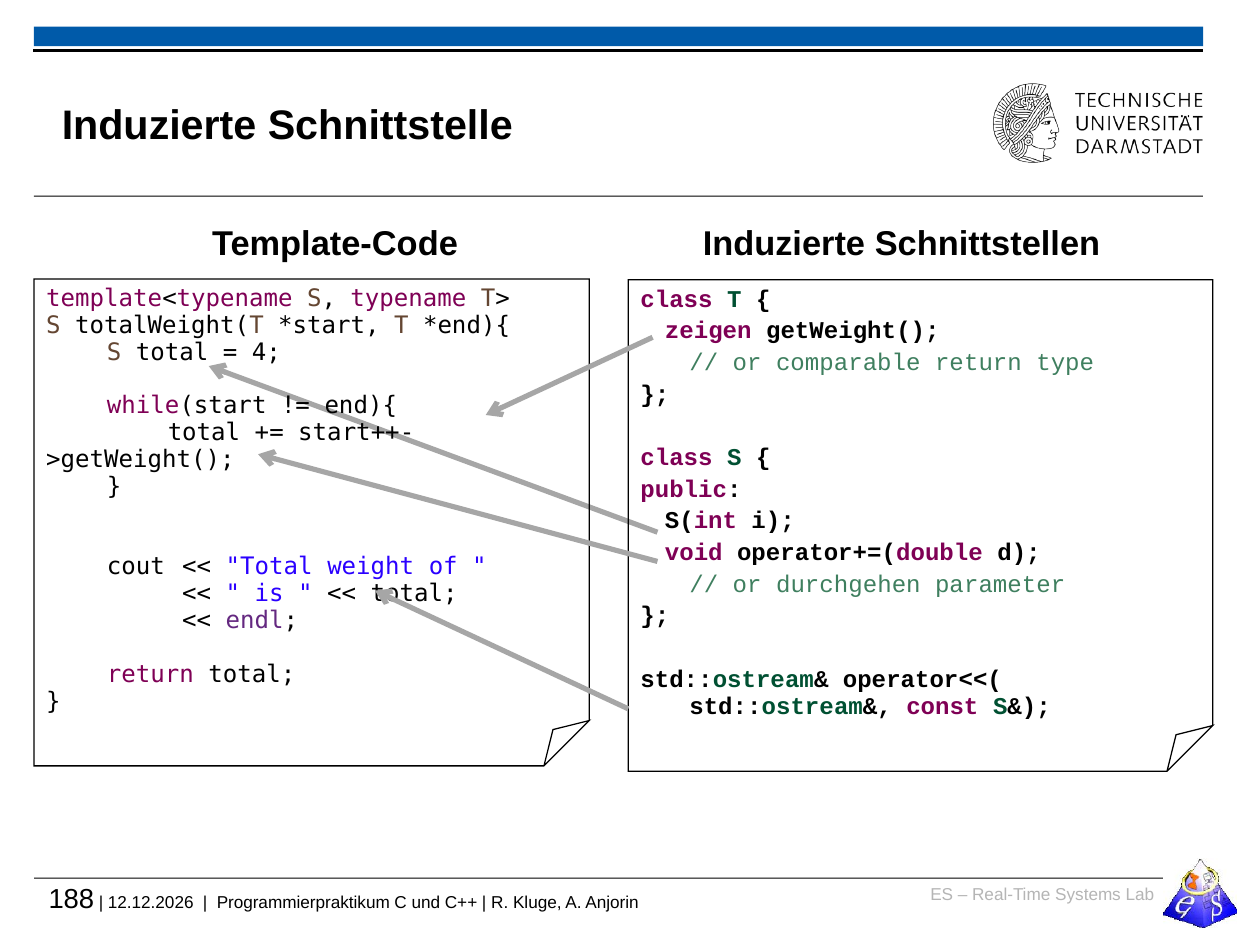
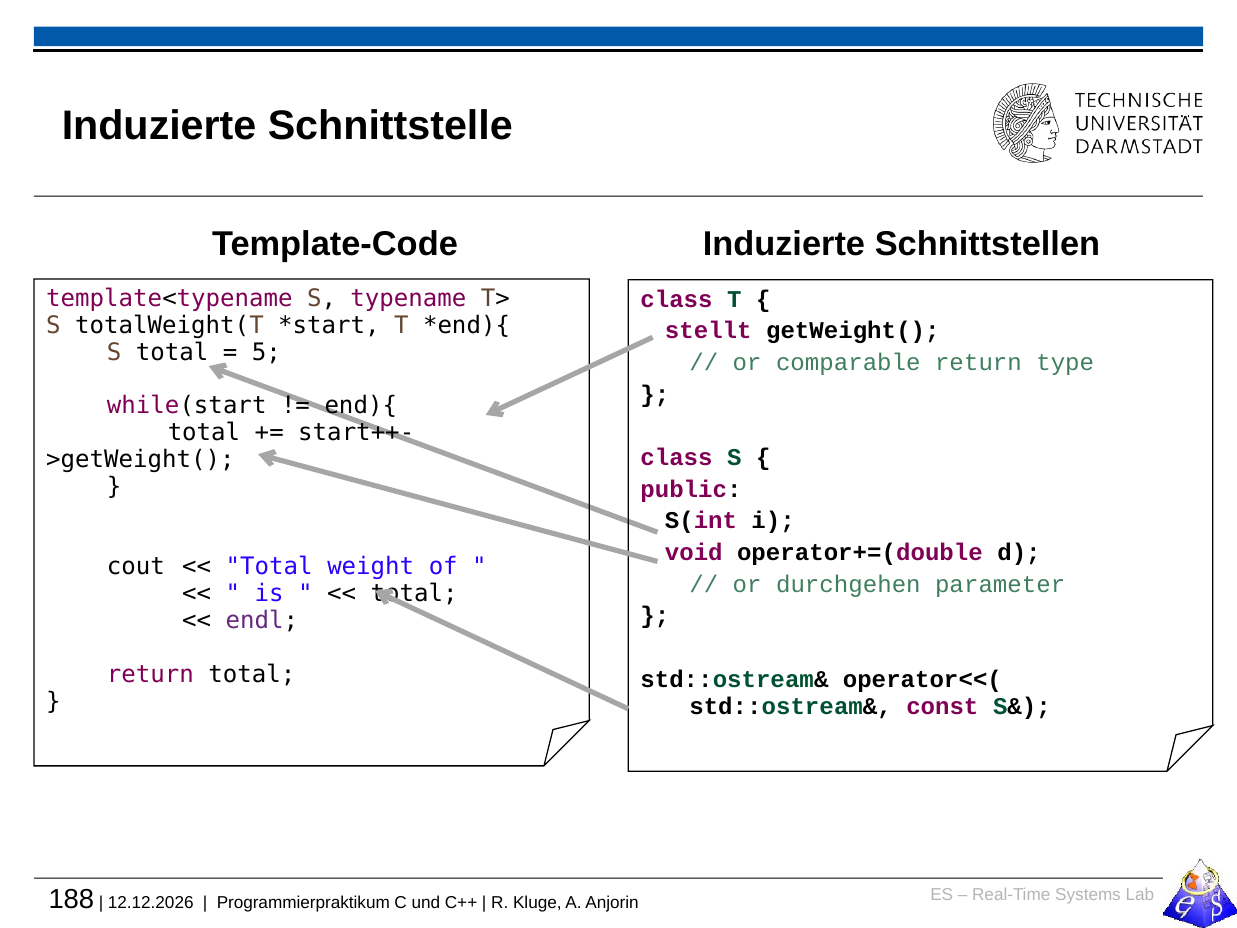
zeigen: zeigen -> stellt (708, 331)
4: 4 -> 5 (266, 352)
